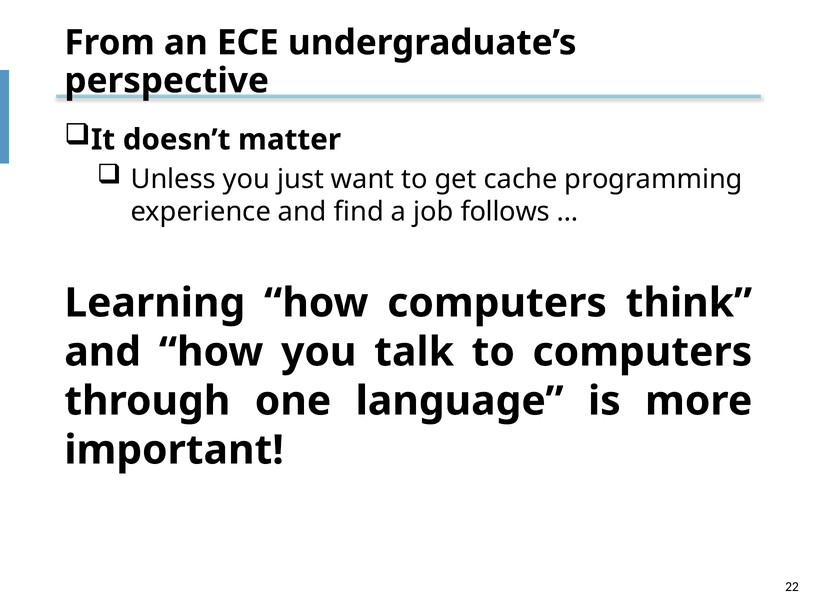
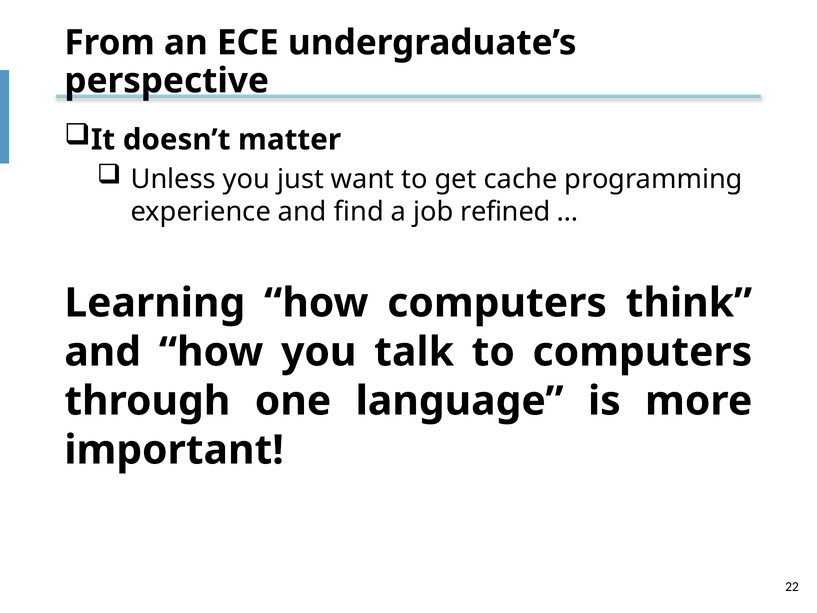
follows: follows -> refined (505, 212)
